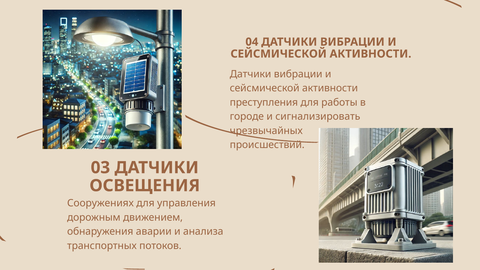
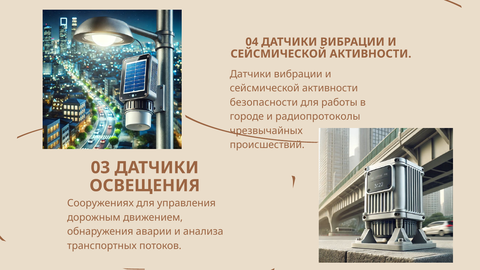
преступления: преступления -> безопасности (264, 102)
сигнализировать: сигнализировать -> радиопротоколы (318, 117)
